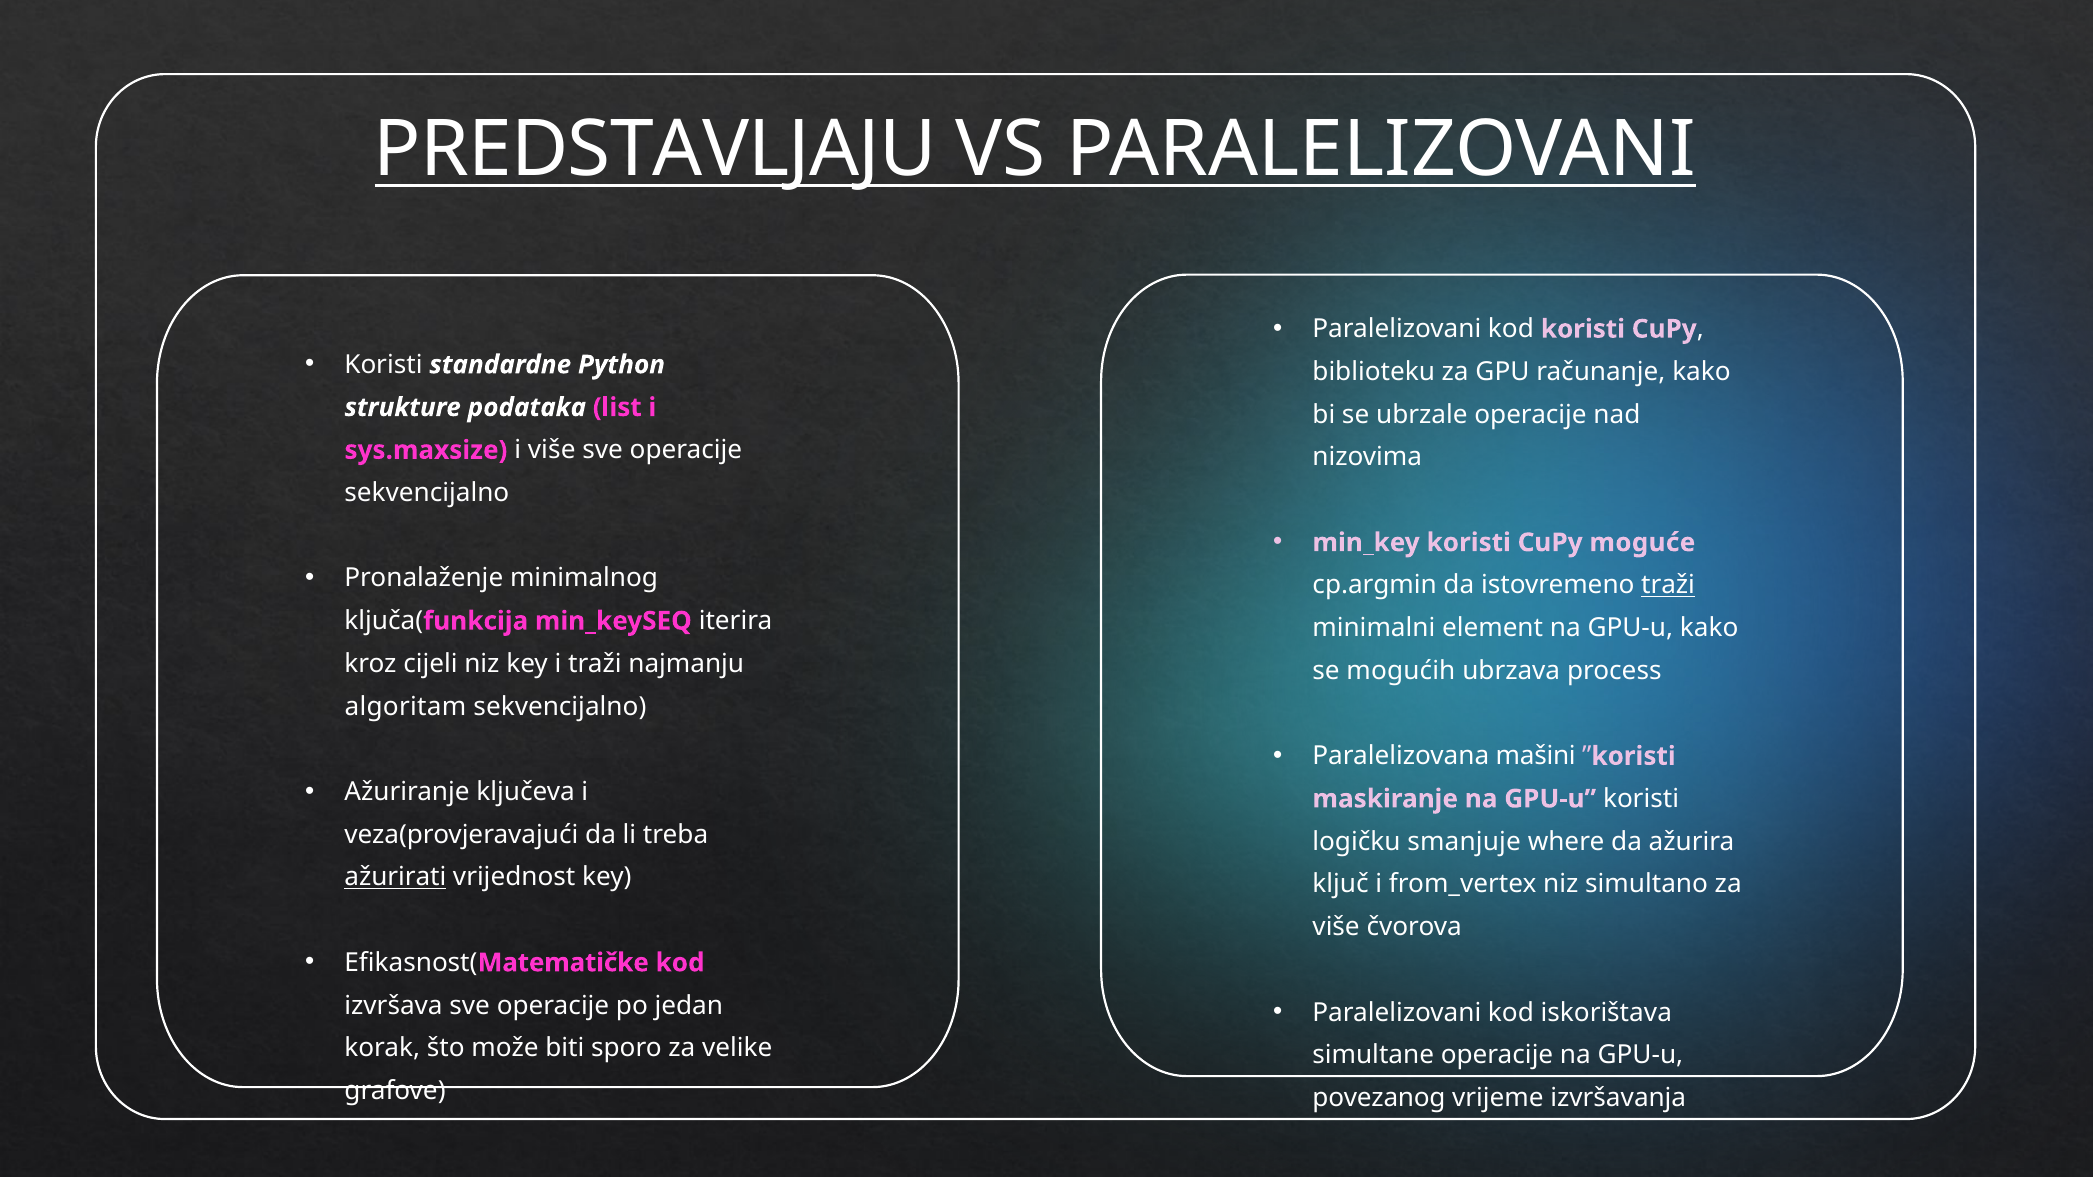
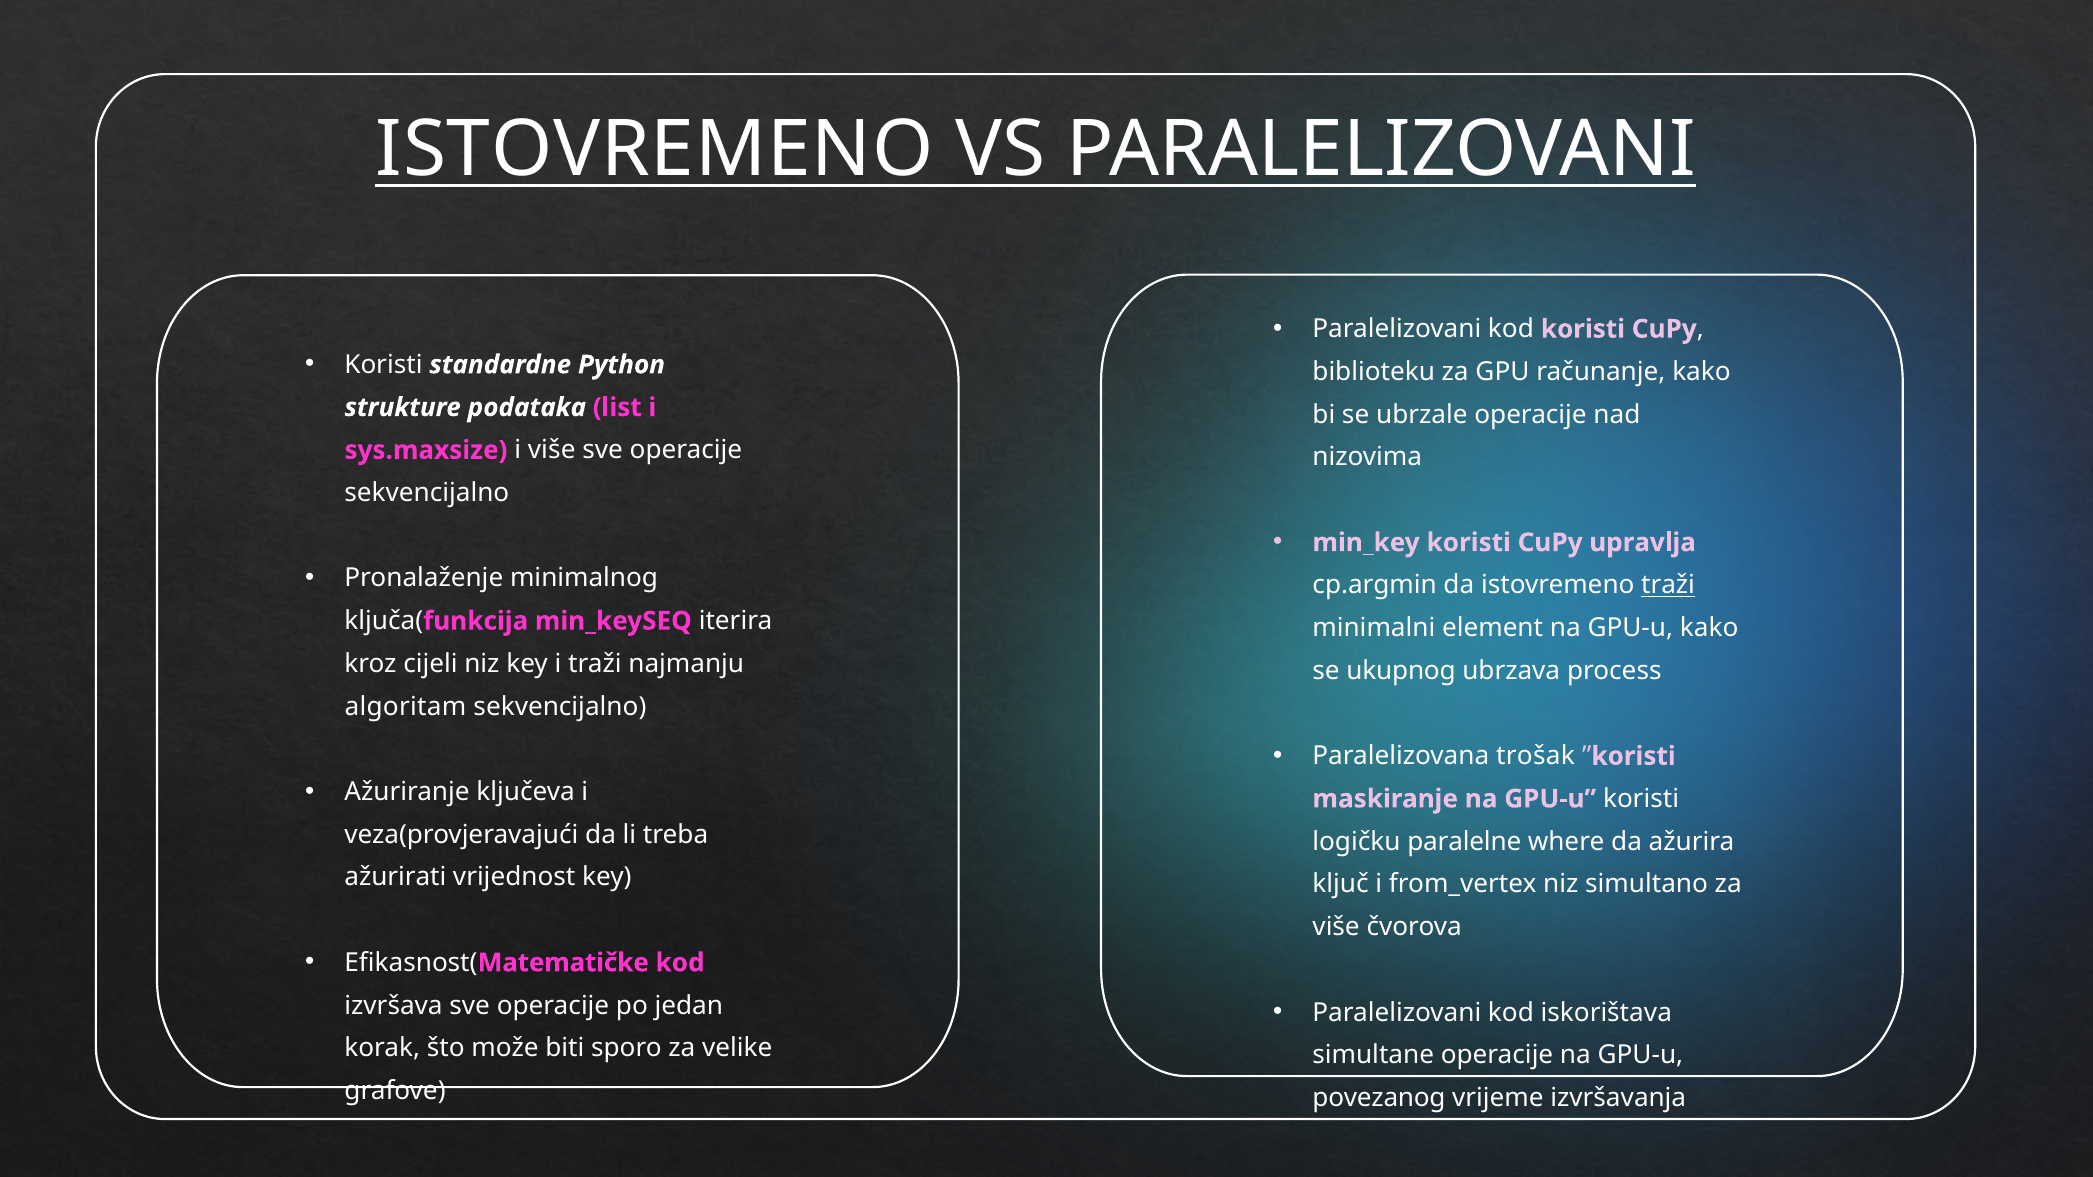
PREDSTAVLJAJU: PREDSTAVLJAJU -> ISTOVREMENO (655, 150)
moguće: moguće -> upravlja (1643, 543)
mogućih: mogućih -> ukupnog (1401, 671)
mašini: mašini -> trošak (1535, 756)
smanjuje: smanjuje -> paralelne (1464, 842)
ažurirati underline: present -> none (395, 878)
